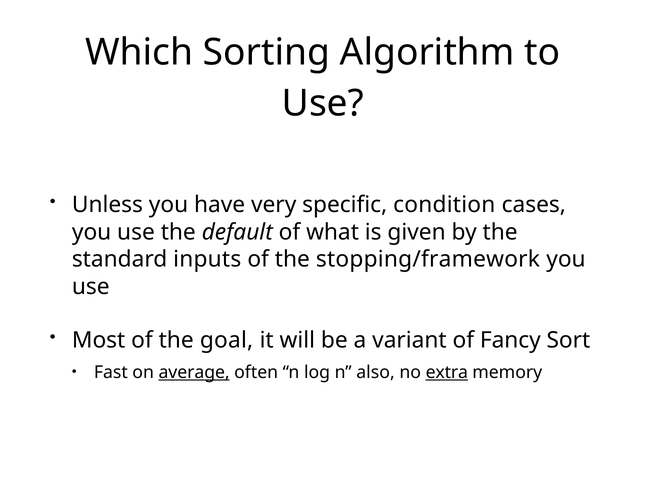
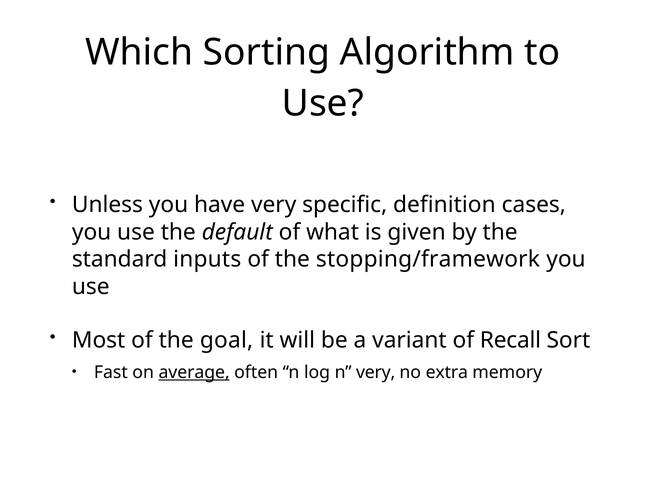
condition: condition -> definition (444, 205)
Fancy: Fancy -> Recall (510, 340)
n also: also -> very (376, 372)
extra underline: present -> none (447, 372)
